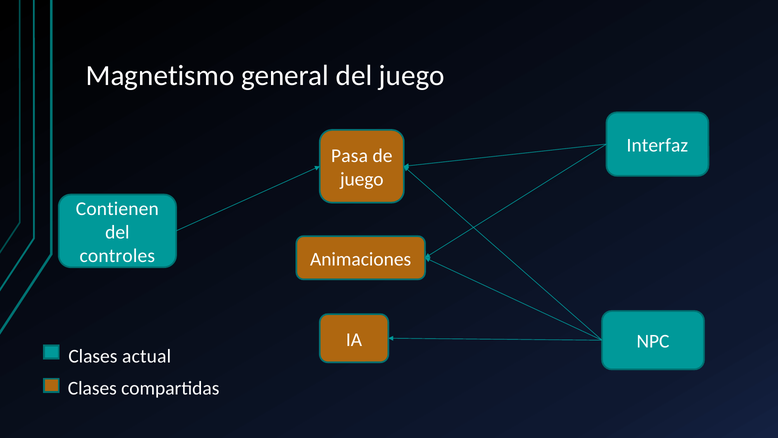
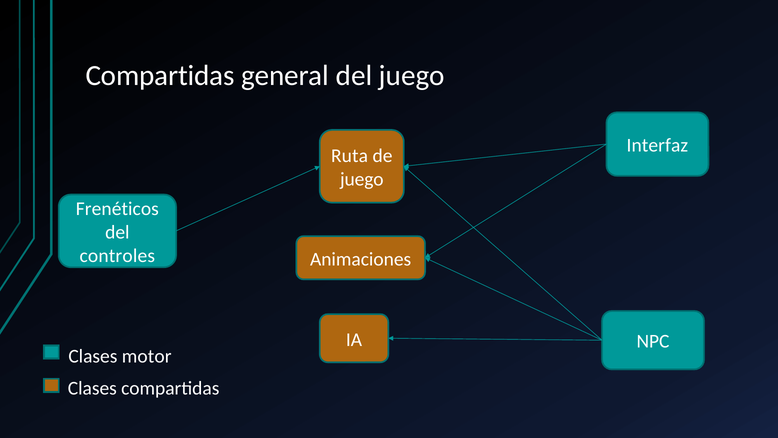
Magnetismo: Magnetismo -> Compartidas (160, 76)
Pasa: Pasa -> Ruta (350, 156)
Contienen: Contienen -> Frenéticos (117, 209)
actual: actual -> motor (147, 356)
